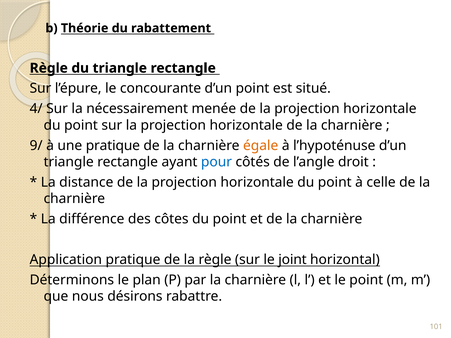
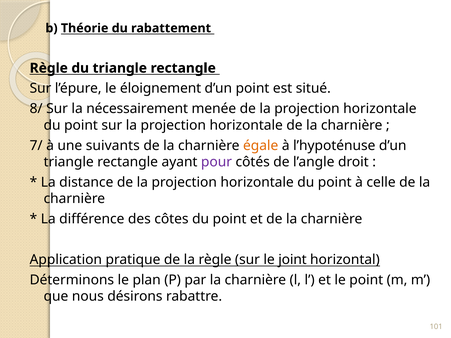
concourante: concourante -> éloignement (161, 88)
4/: 4/ -> 8/ (36, 109)
9/: 9/ -> 7/ (36, 146)
une pratique: pratique -> suivants (113, 146)
pour colour: blue -> purple (216, 162)
